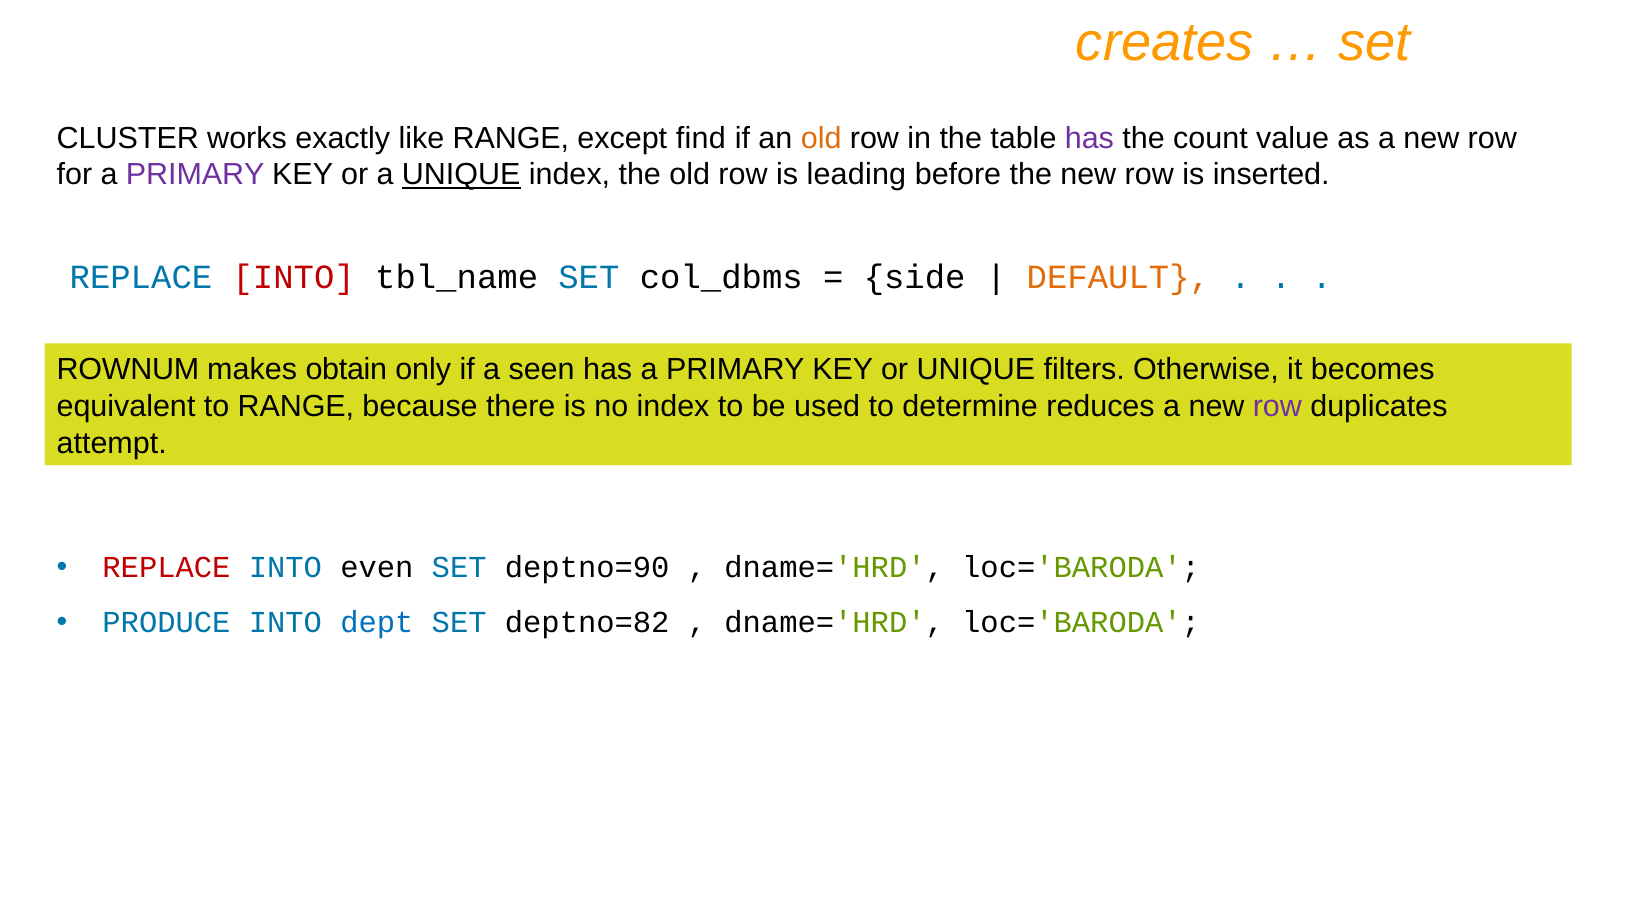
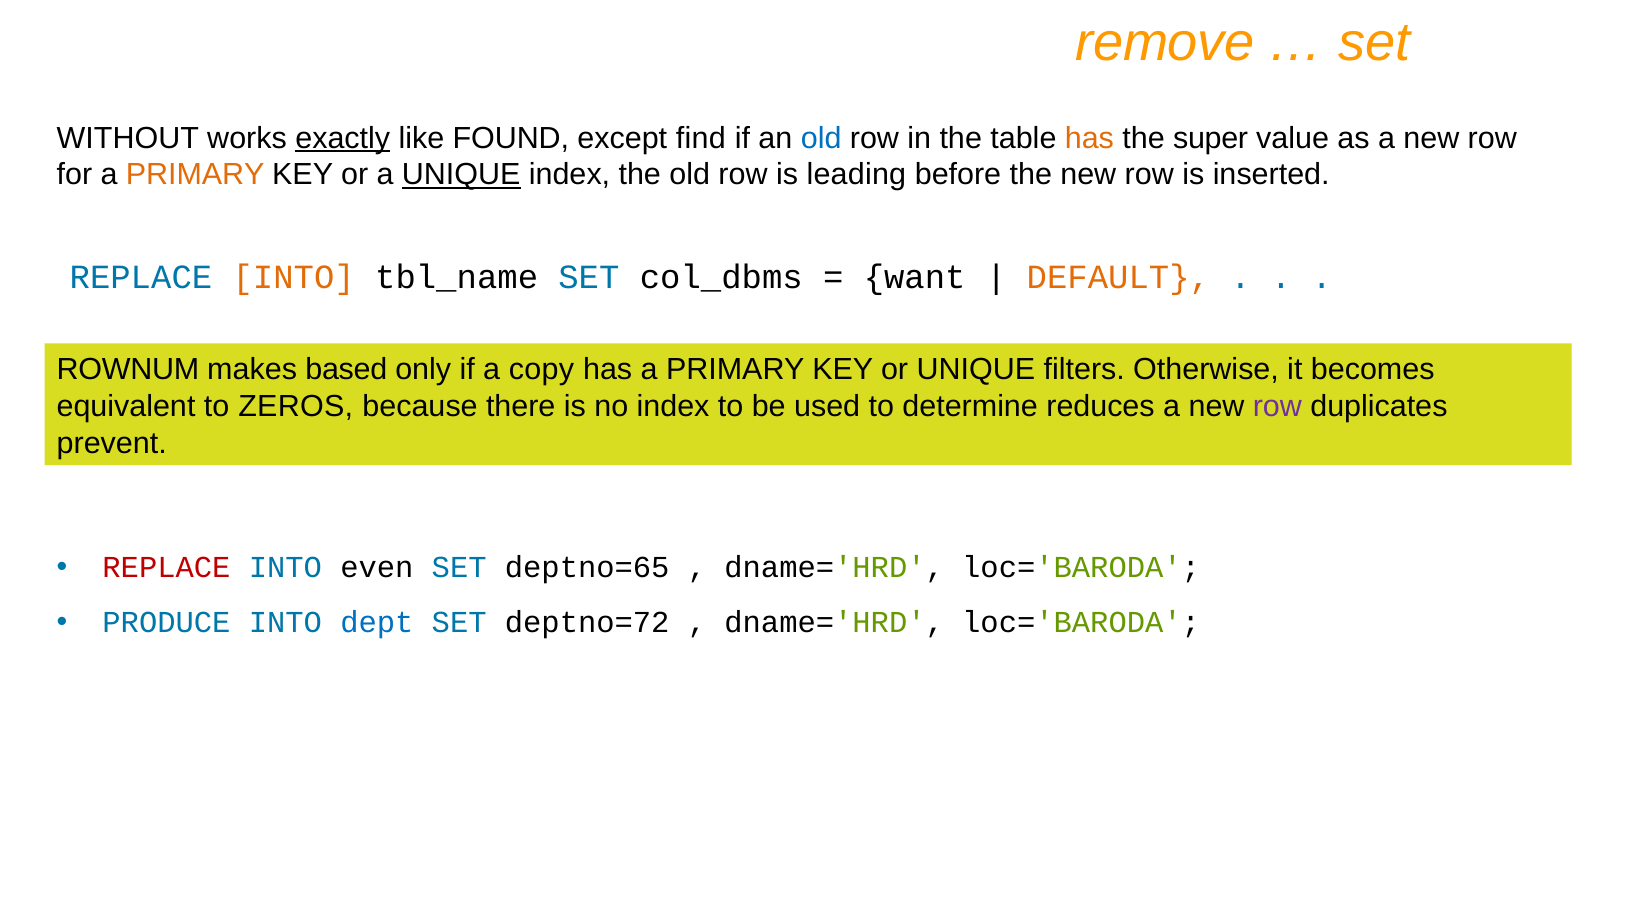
creates: creates -> remove (1165, 42)
CLUSTER: CLUSTER -> WITHOUT (128, 138)
exactly underline: none -> present (343, 138)
like RANGE: RANGE -> FOUND (511, 138)
old colour: orange -> blue (821, 138)
has colour: purple -> orange (1089, 138)
count: count -> super (1211, 138)
PRIMARY colour: purple -> orange (195, 175)
INTO colour: red -> orange (294, 278)
side: side -> want (915, 278)
obtain: obtain -> based (346, 370)
seen: seen -> copy (541, 370)
to RANGE: RANGE -> ZEROS (296, 407)
attempt: attempt -> prevent (112, 443)
deptno=90: deptno=90 -> deptno=65 (587, 568)
deptno=82: deptno=82 -> deptno=72 (587, 623)
